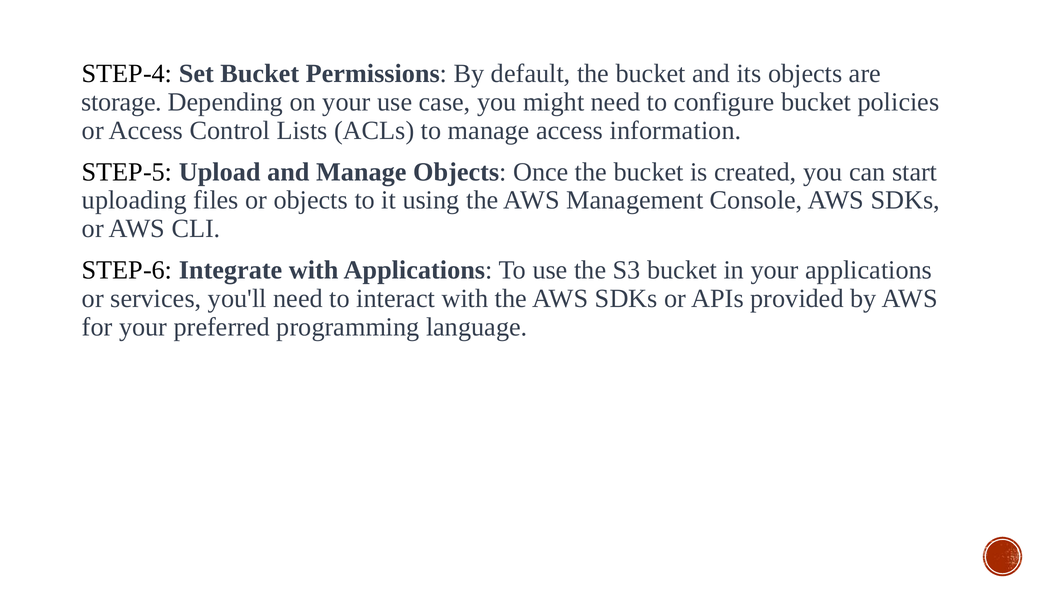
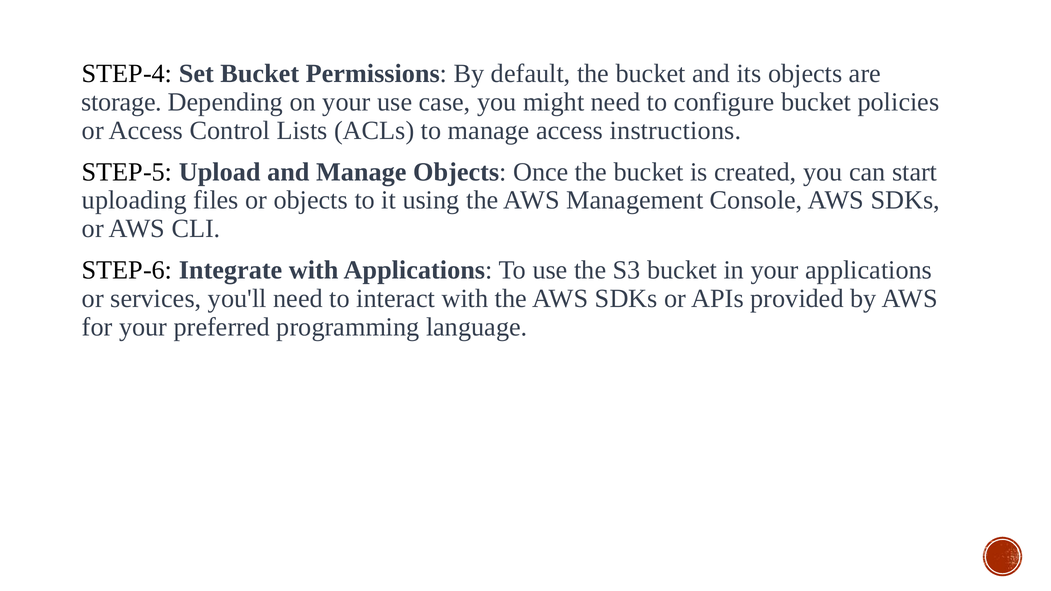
information: information -> instructions (676, 131)
